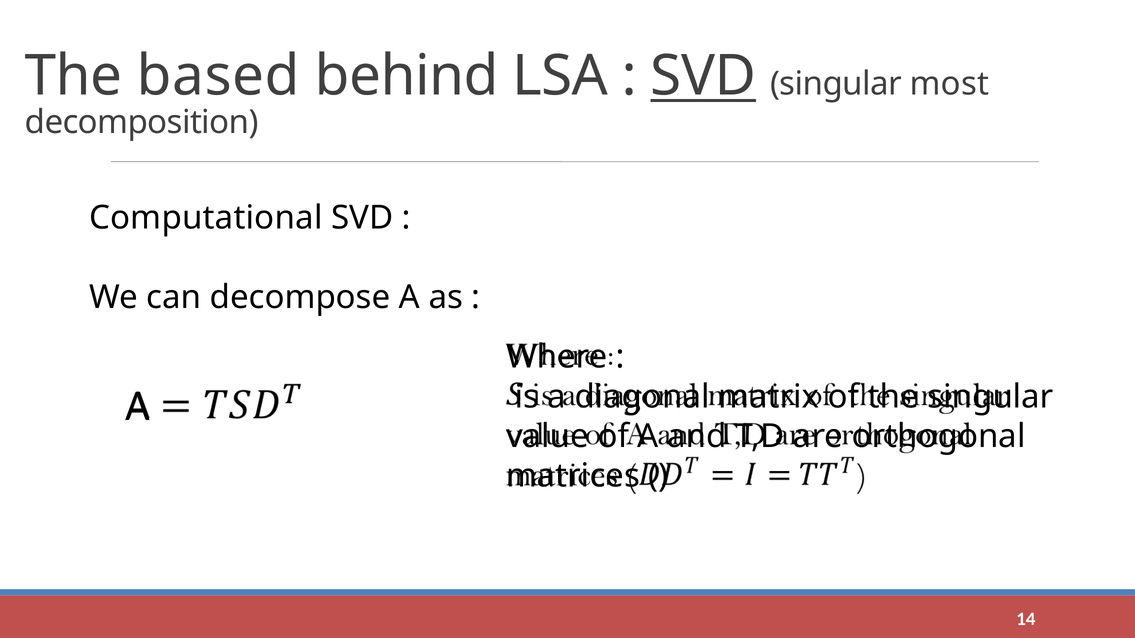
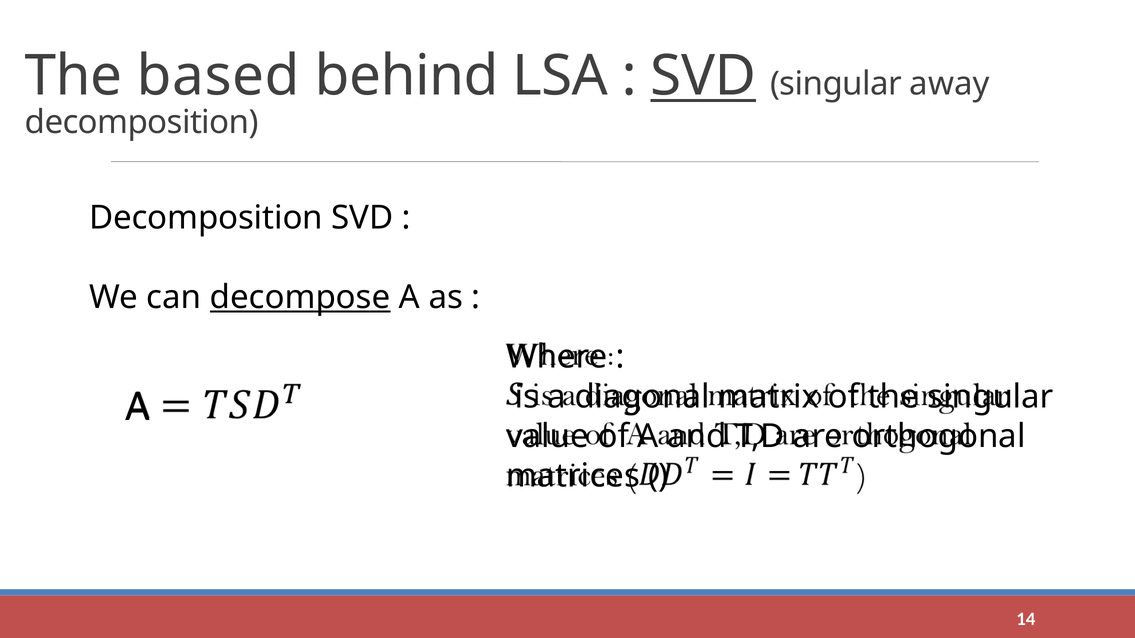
most: most -> away (950, 84)
Computational: Computational -> Decomposition (206, 218)
decompose underline: none -> present (300, 298)
